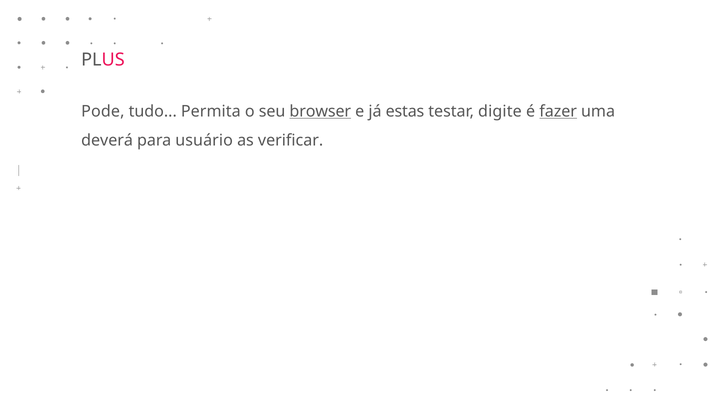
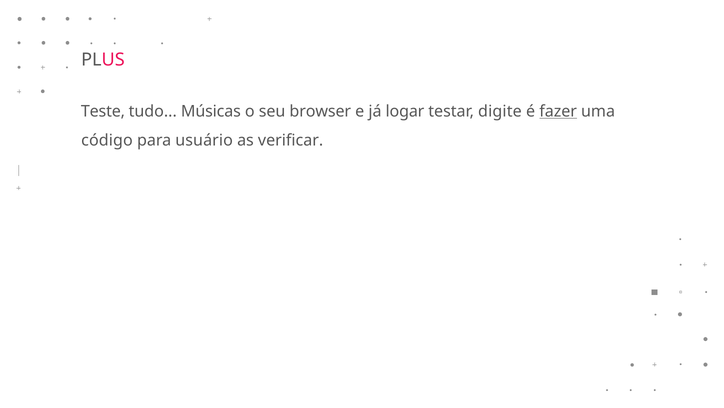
Pode: Pode -> Teste (103, 111)
Permita: Permita -> Músicas (211, 111)
browser underline: present -> none (320, 111)
estas: estas -> logar (405, 111)
deverá: deverá -> código (107, 140)
